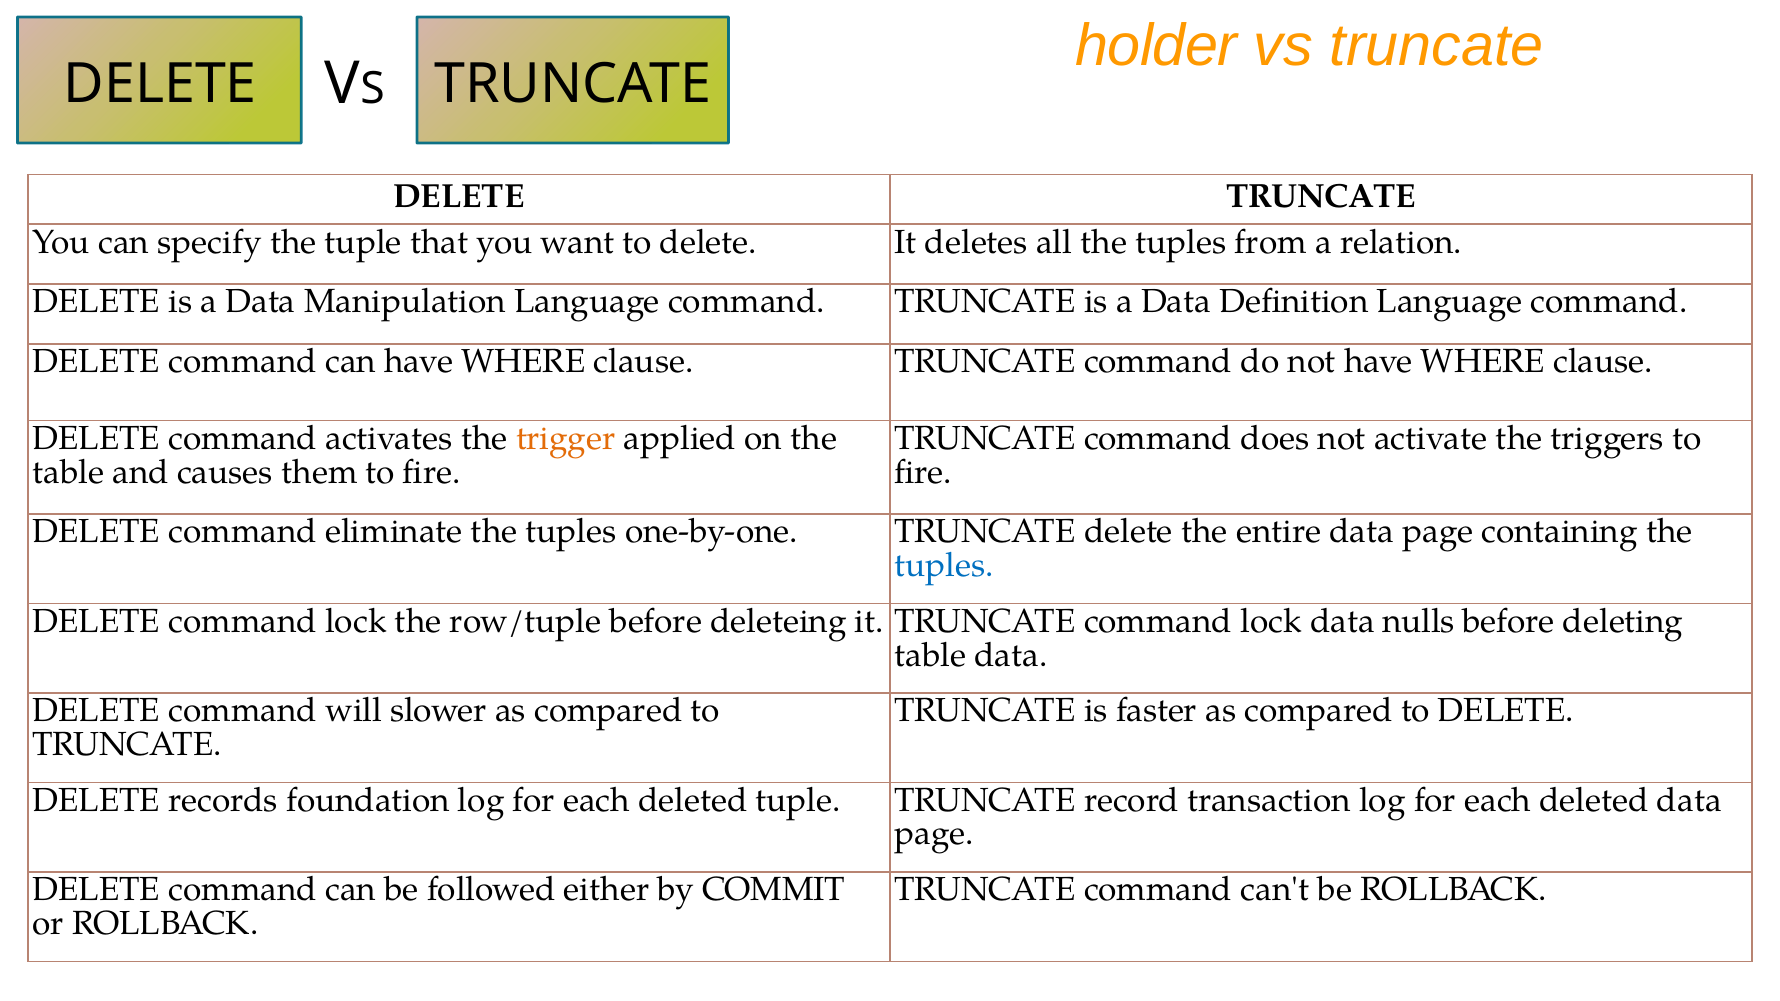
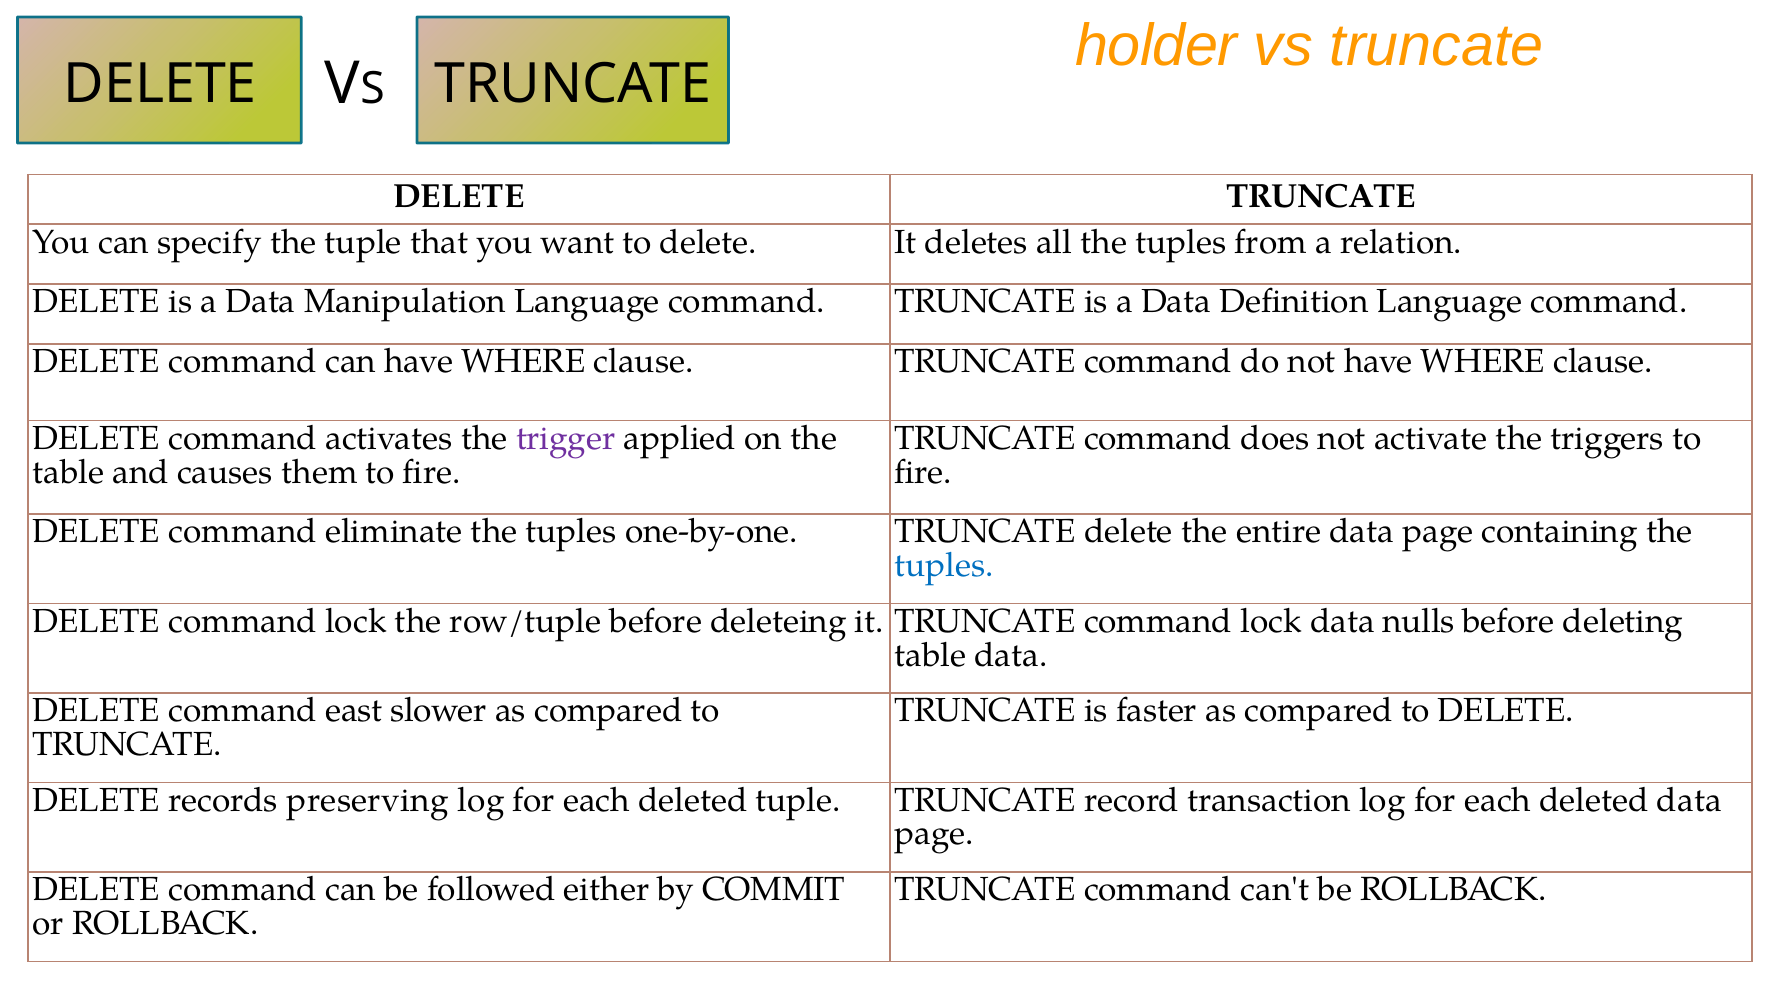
trigger colour: orange -> purple (566, 439)
will: will -> east (354, 711)
foundation: foundation -> preserving (368, 801)
